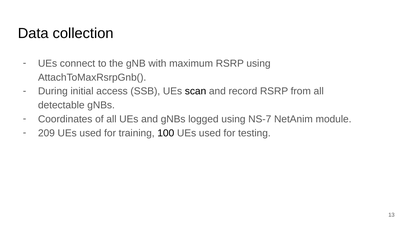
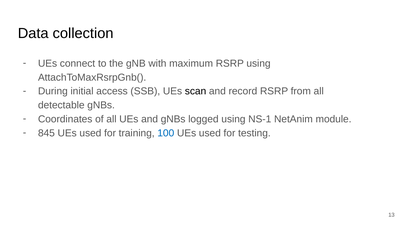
NS-7: NS-7 -> NS-1 (260, 119)
209: 209 -> 845 (46, 133)
100 colour: black -> blue (166, 133)
